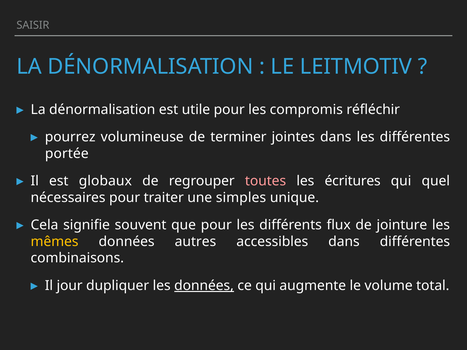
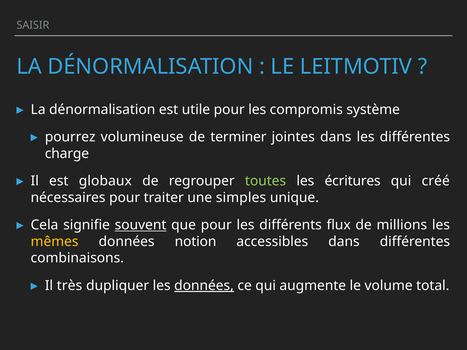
réfléchir: réfléchir -> système (373, 110)
portée: portée -> charge (67, 154)
toutes colour: pink -> light green (266, 181)
quel: quel -> créé (436, 181)
souvent underline: none -> present (141, 225)
jointure: jointure -> millions (402, 225)
autres: autres -> notion (196, 242)
jour: jour -> très (69, 286)
